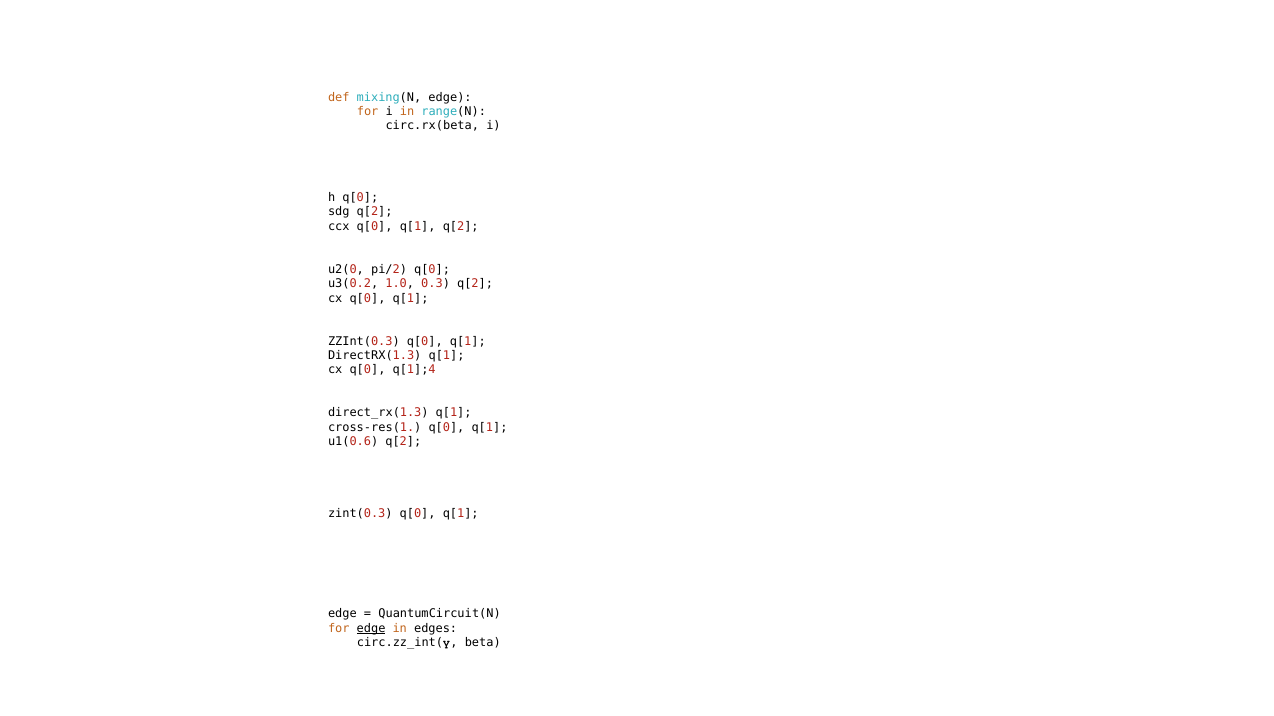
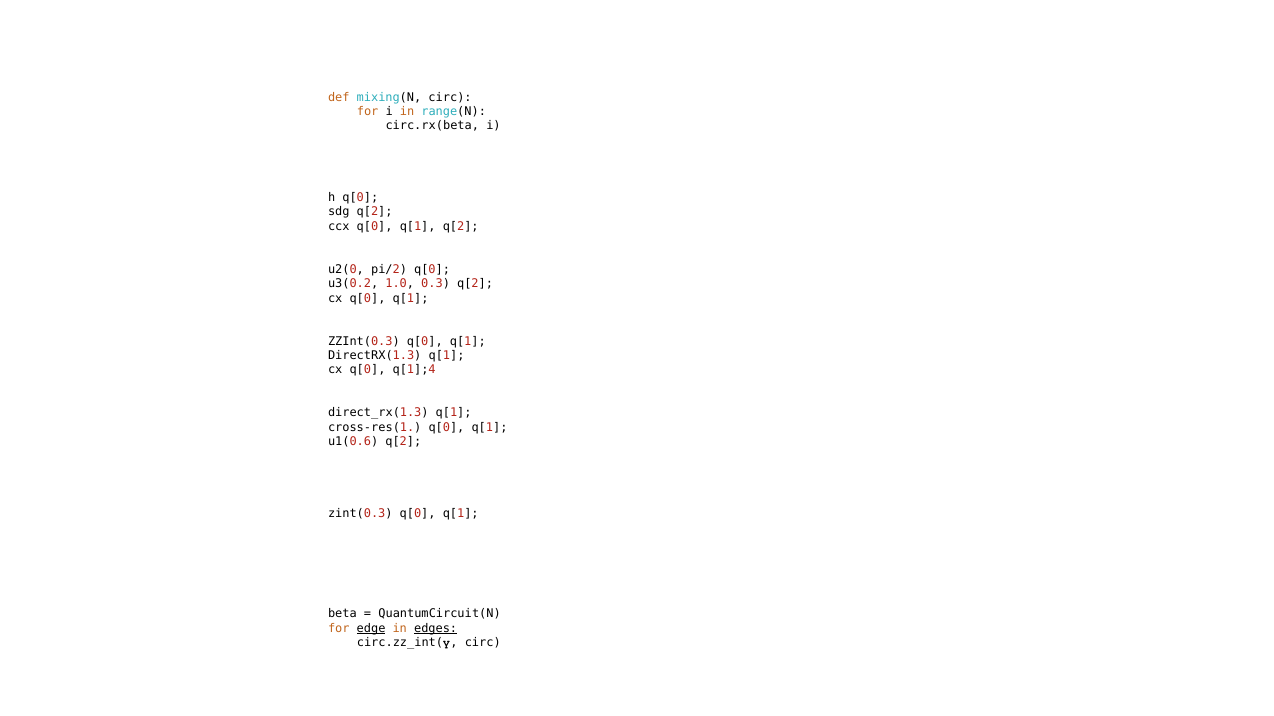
mixing(N edge: edge -> circ (450, 97)
edge: edge -> beta (342, 614)
edges underline: none -> present (436, 629)
beta: beta -> circ (483, 643)
